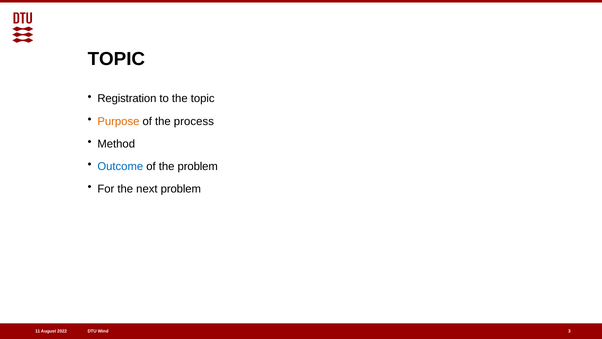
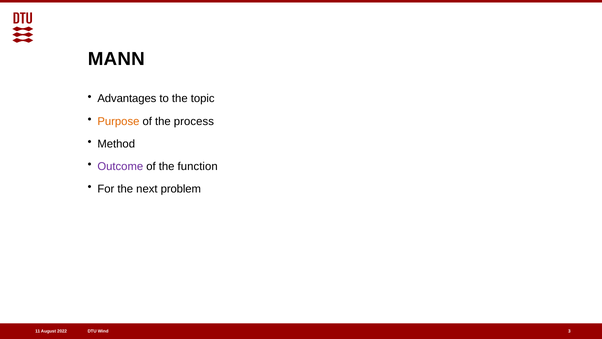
TOPIC: TOPIC -> MANN (116, 59)
Registration: Registration -> Advantages (127, 99)
Outcome colour: blue -> purple (120, 166)
the problem: problem -> function (198, 166)
